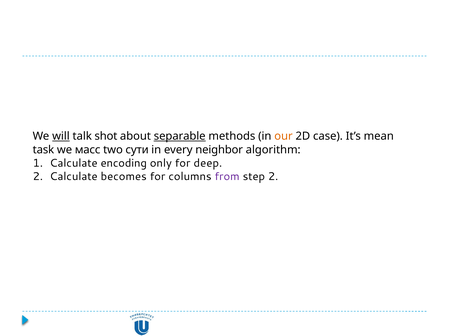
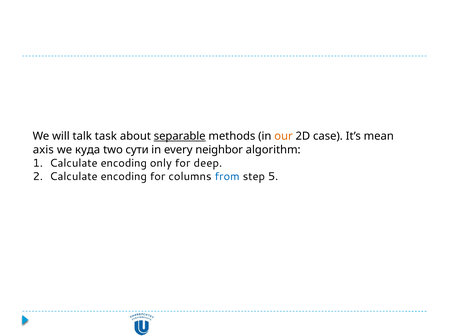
will underline: present -> none (61, 137)
shot: shot -> task (106, 137)
task: task -> axis (43, 150)
масс: масс -> куда (88, 150)
becomes: becomes -> encoding (124, 177)
from colour: purple -> blue (227, 177)
step 2: 2 -> 5 (273, 177)
